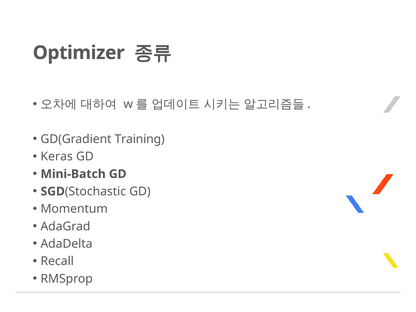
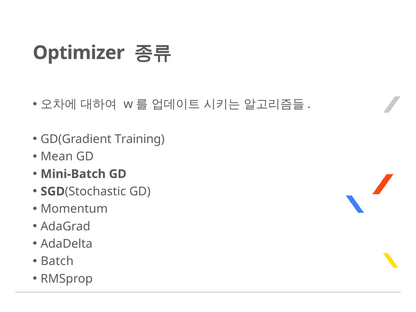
Keras: Keras -> Mean (57, 157)
Recall: Recall -> Batch (57, 261)
